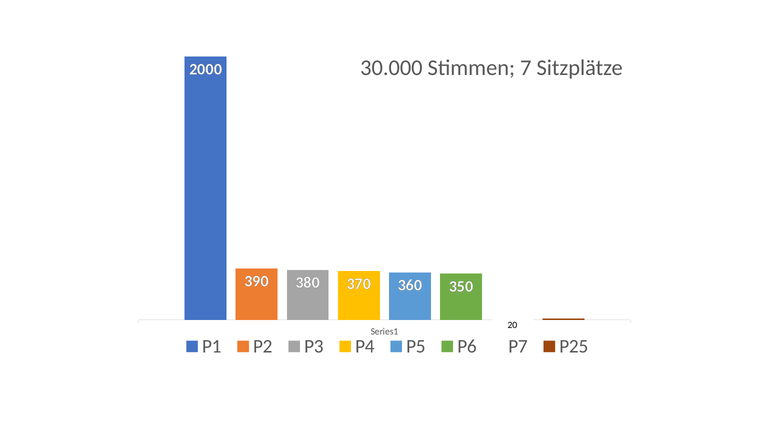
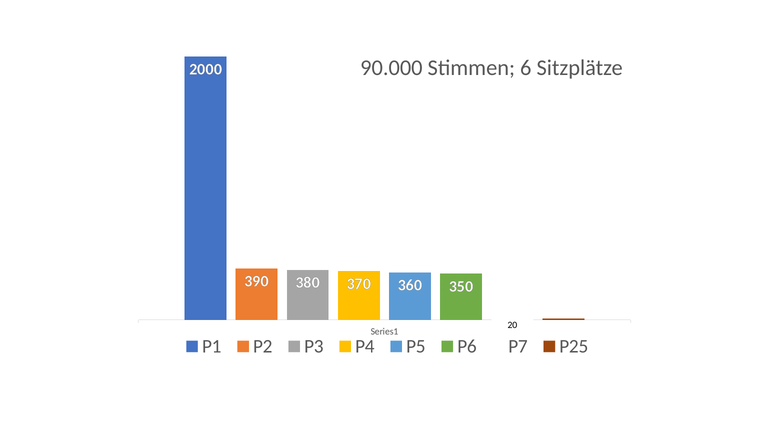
30.000: 30.000 -> 90.000 (391, 68)
7: 7 -> 6 (526, 68)
